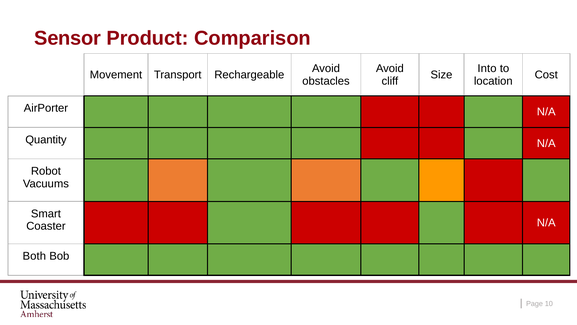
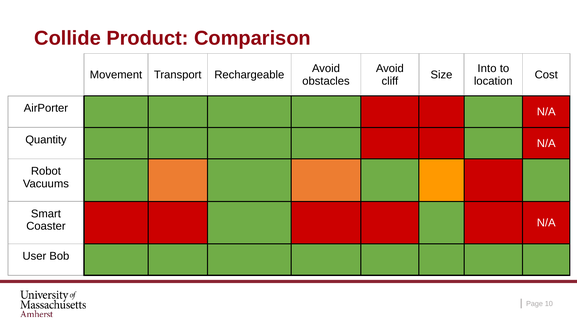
Sensor: Sensor -> Collide (68, 38)
Both: Both -> User (34, 256)
